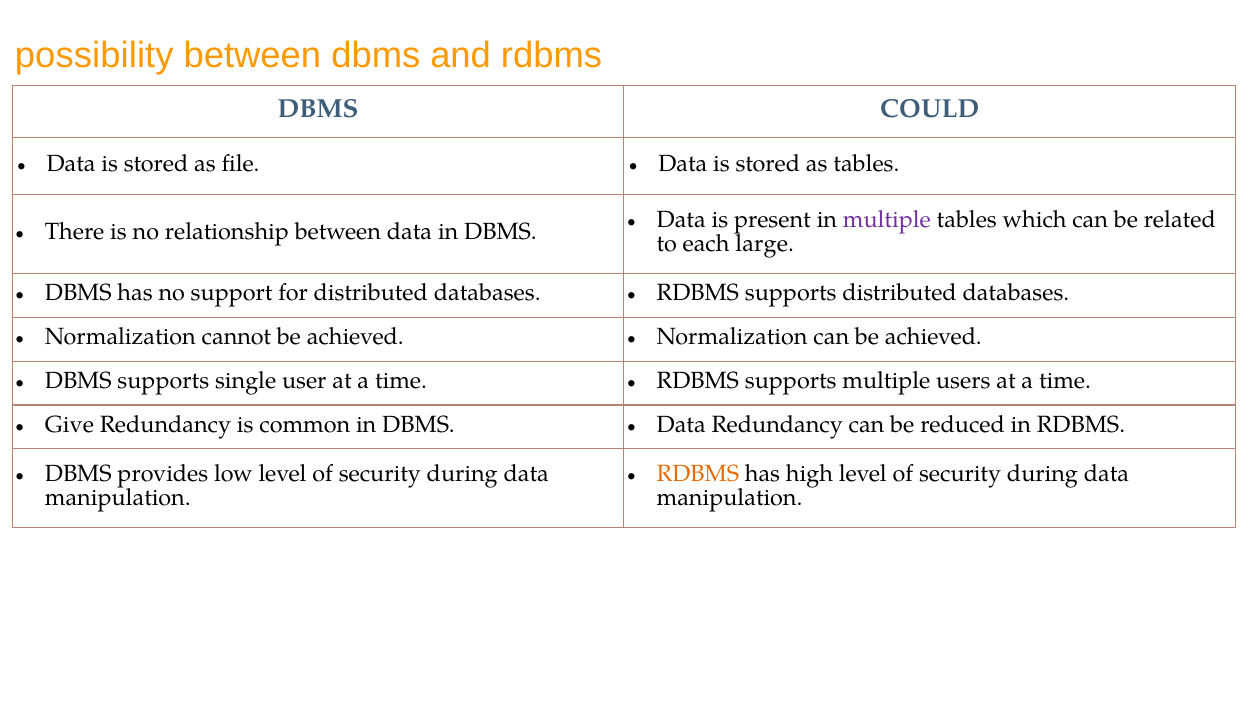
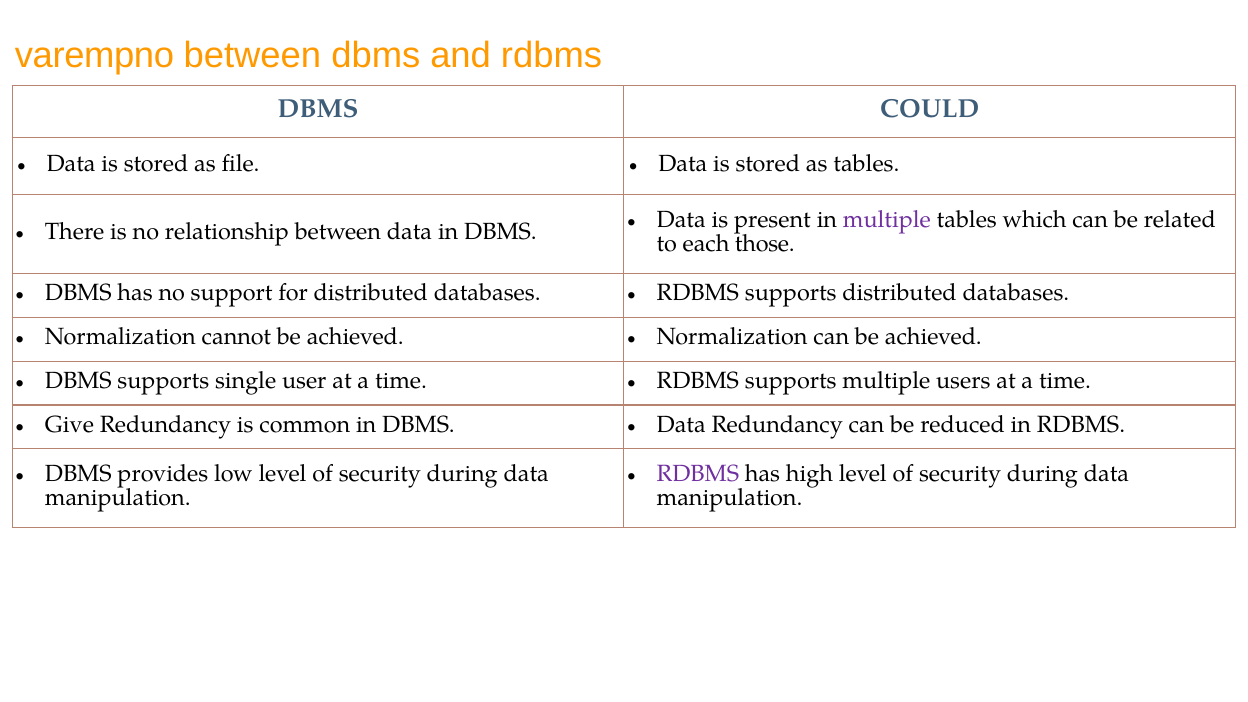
possibility: possibility -> varempno (94, 56)
large: large -> those (765, 243)
RDBMS colour: orange -> purple (698, 474)
